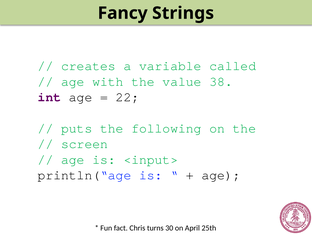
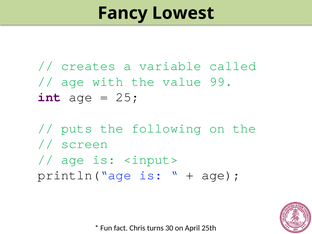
Strings: Strings -> Lowest (183, 13)
38: 38 -> 99 (221, 82)
22: 22 -> 25 (127, 97)
